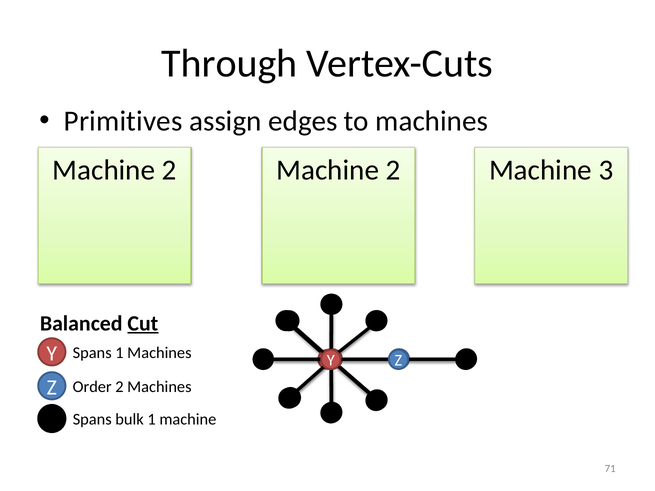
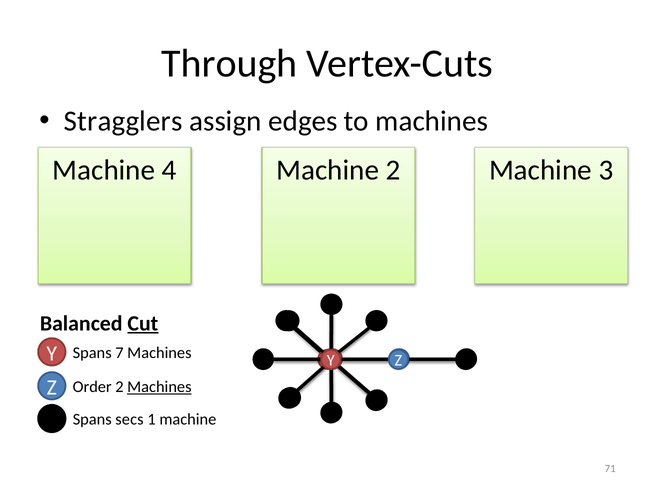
Primitives: Primitives -> Stragglers (123, 121)
2: 2 -> 4 (169, 170)
Spans 1: 1 -> 7 (119, 353)
Machines underline: none -> present (159, 387)
bulk: bulk -> secs (129, 420)
